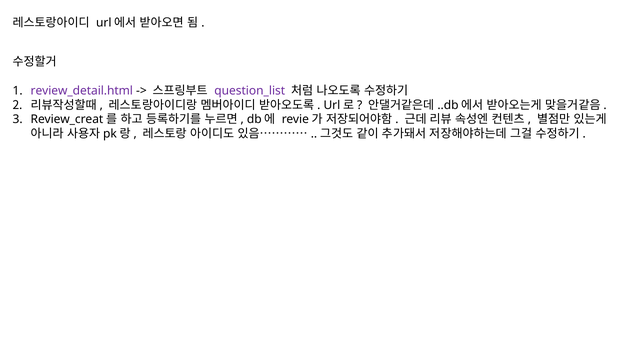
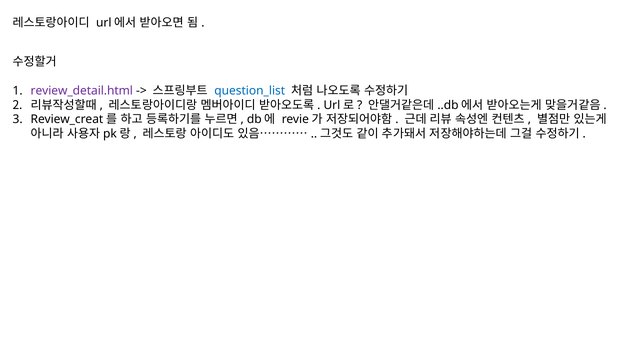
question_list colour: purple -> blue (250, 91)
